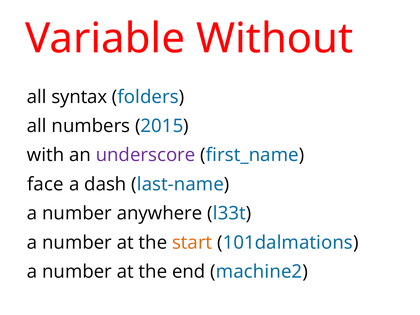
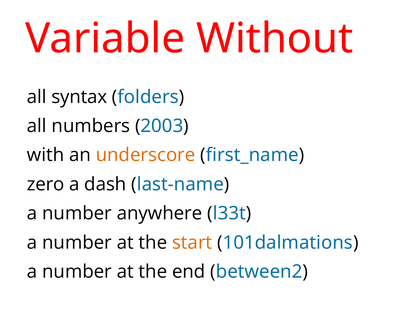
2015: 2015 -> 2003 (162, 126)
underscore colour: purple -> orange (146, 155)
face: face -> zero (46, 184)
machine2: machine2 -> between2 (259, 272)
